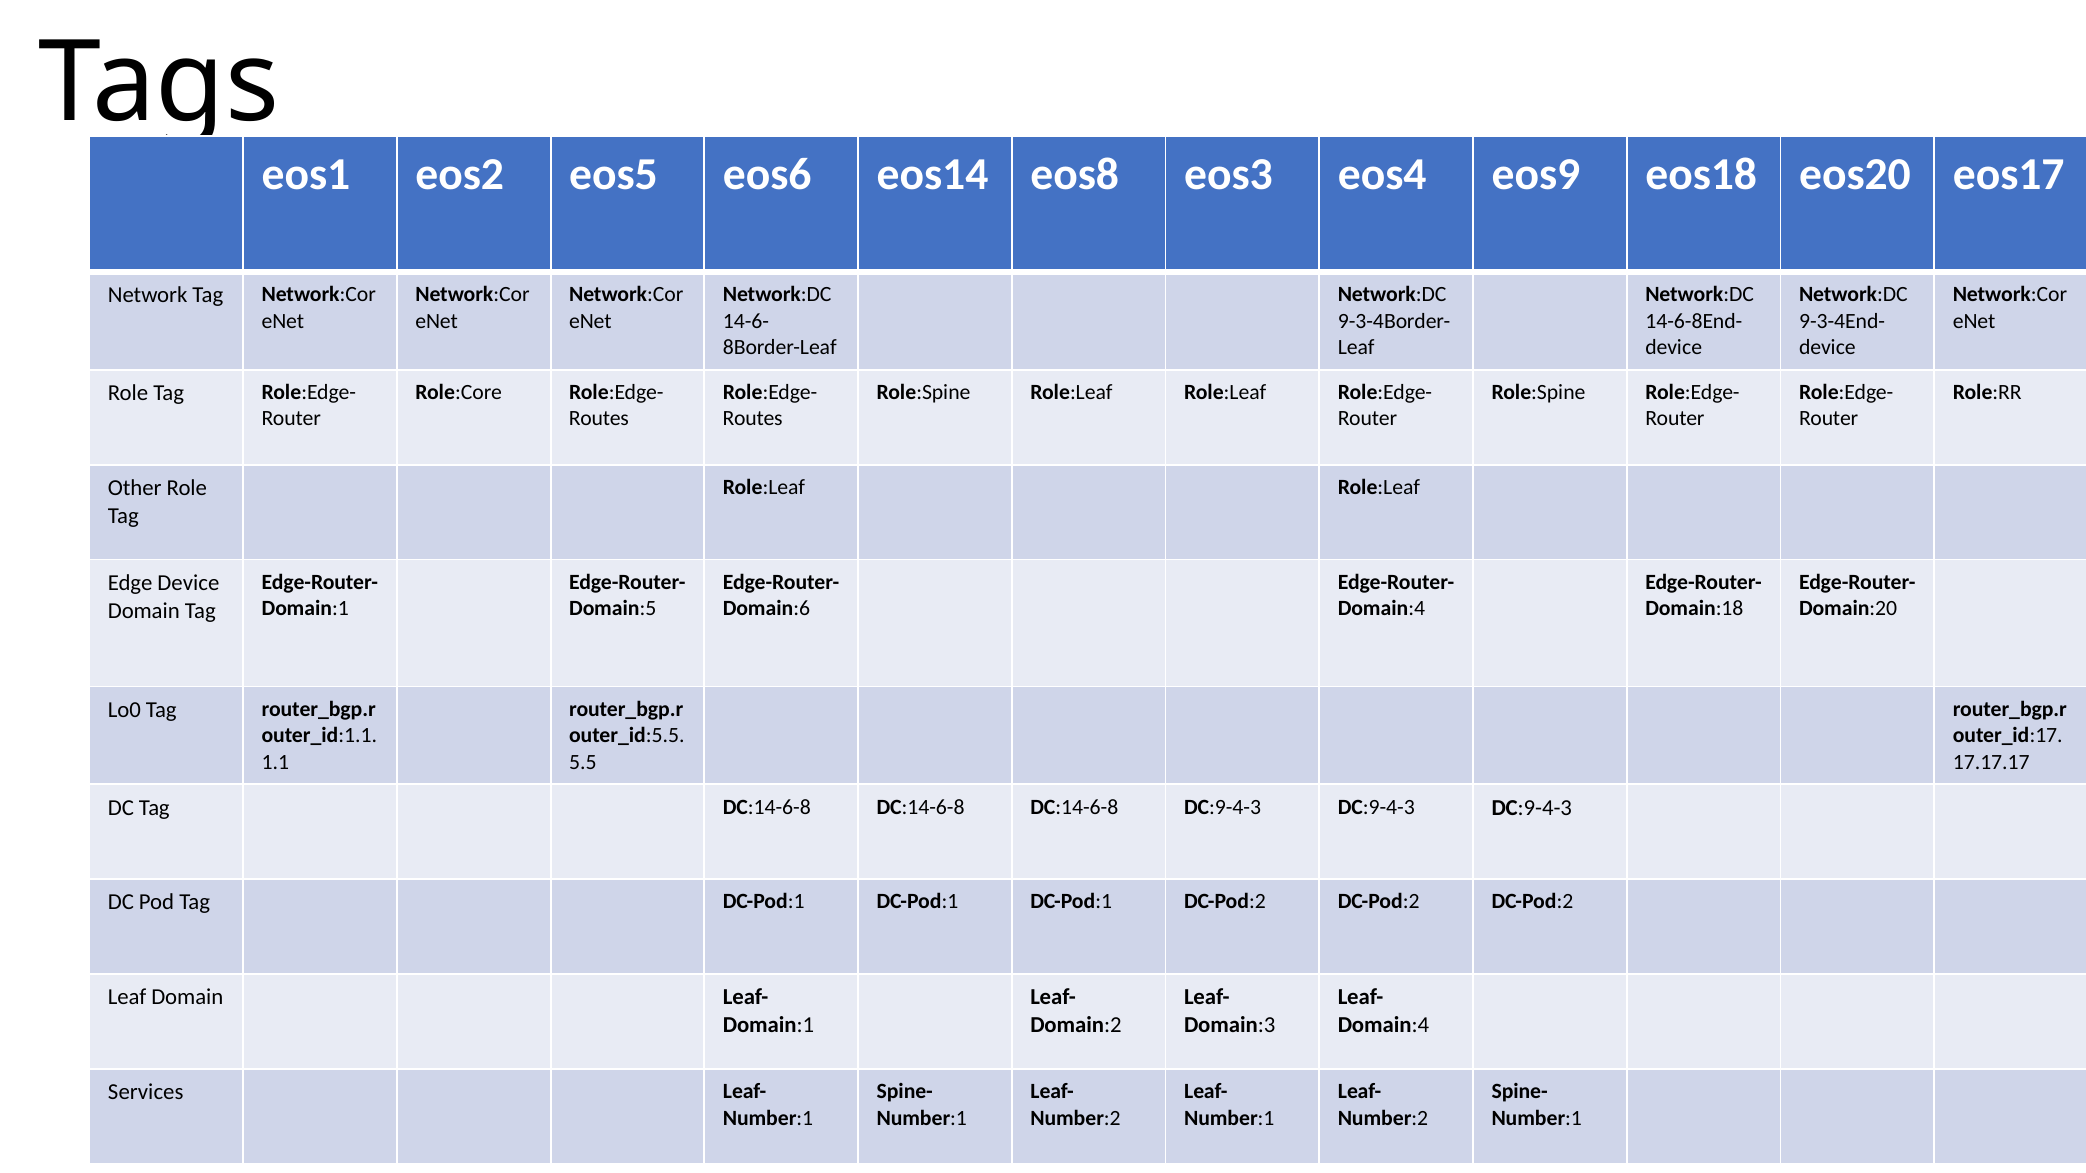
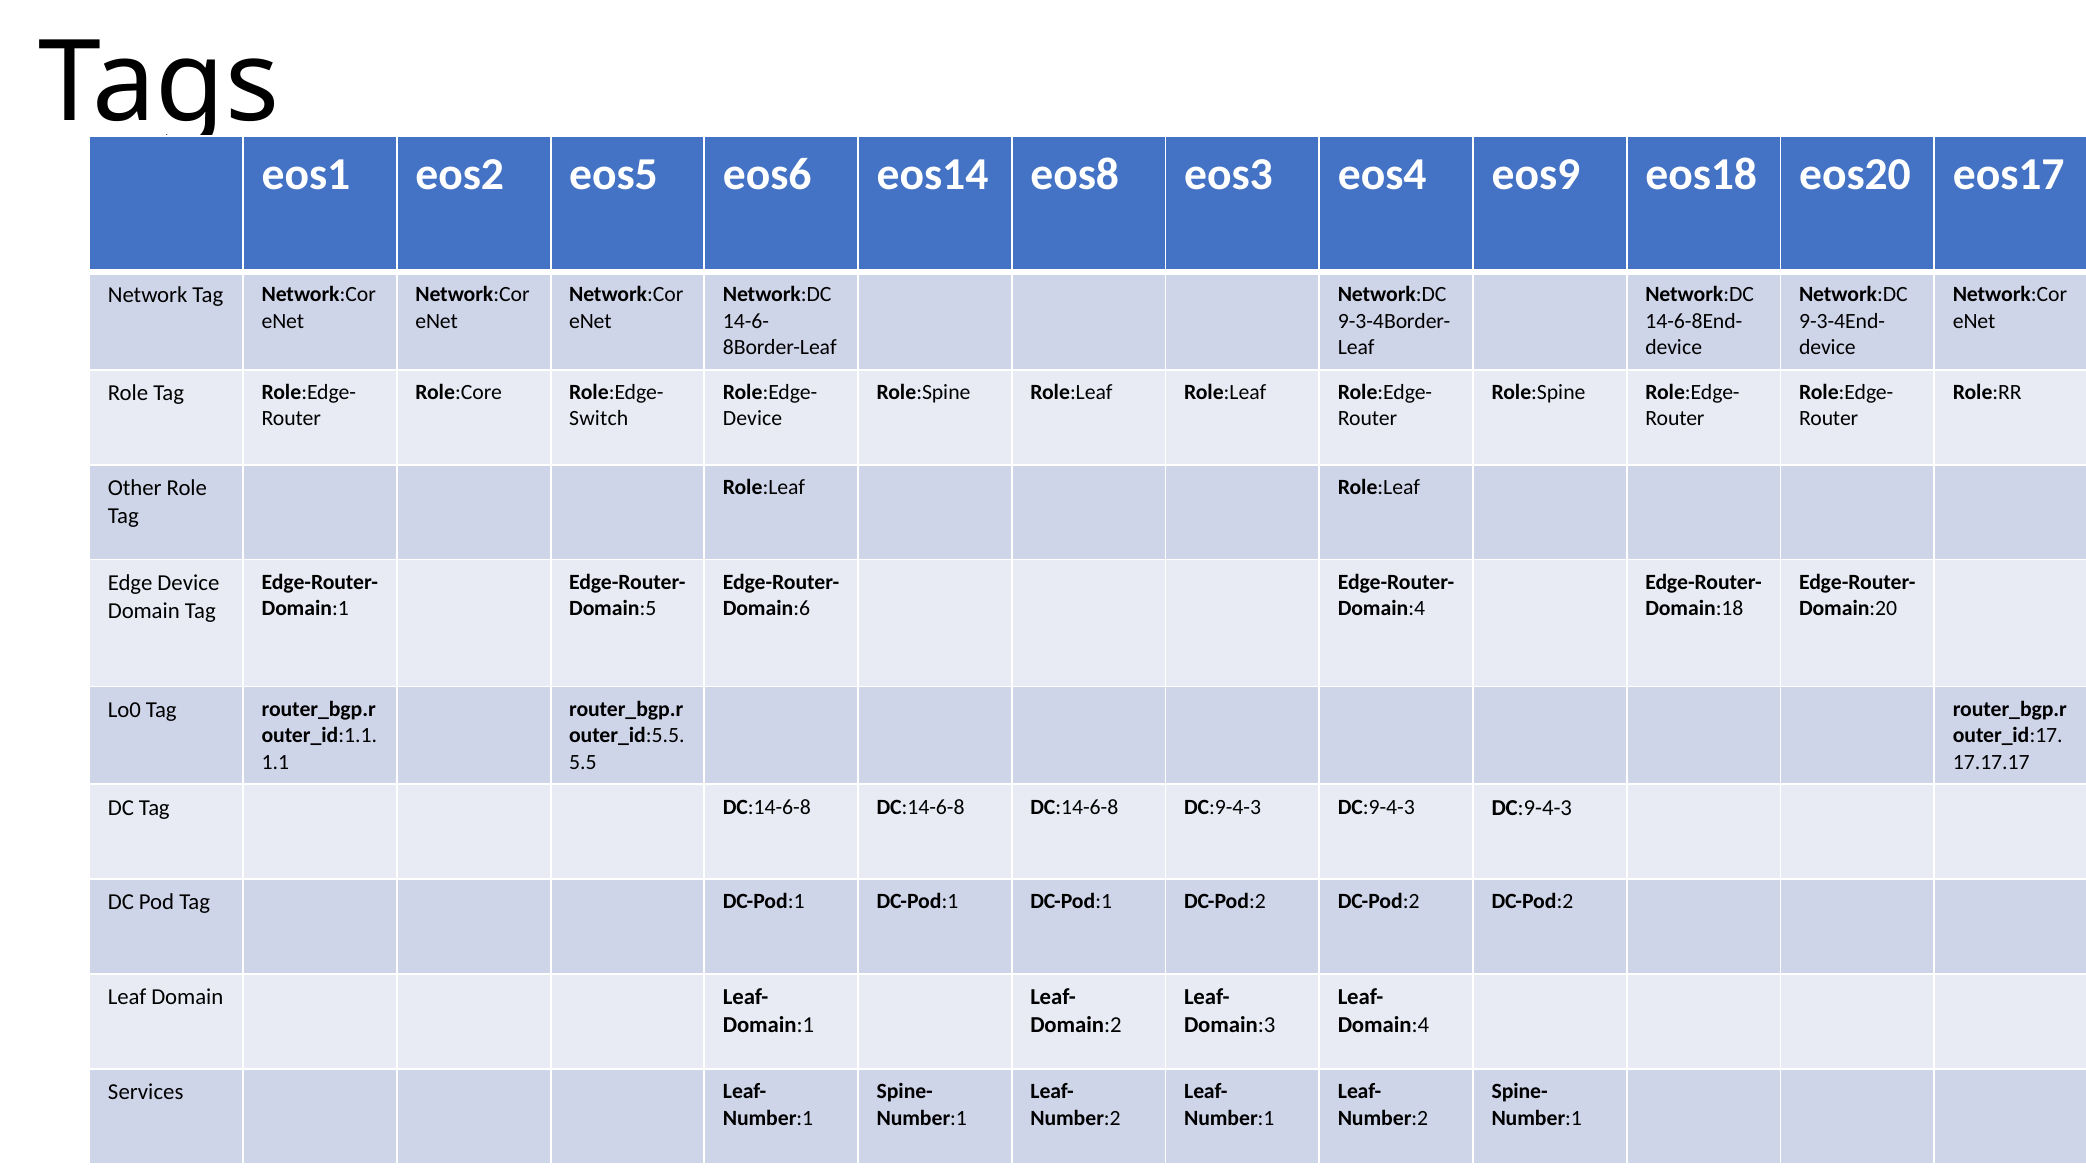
Routes: Routes -> Switch (599, 419)
Routes: Routes -> Device (753, 419)
